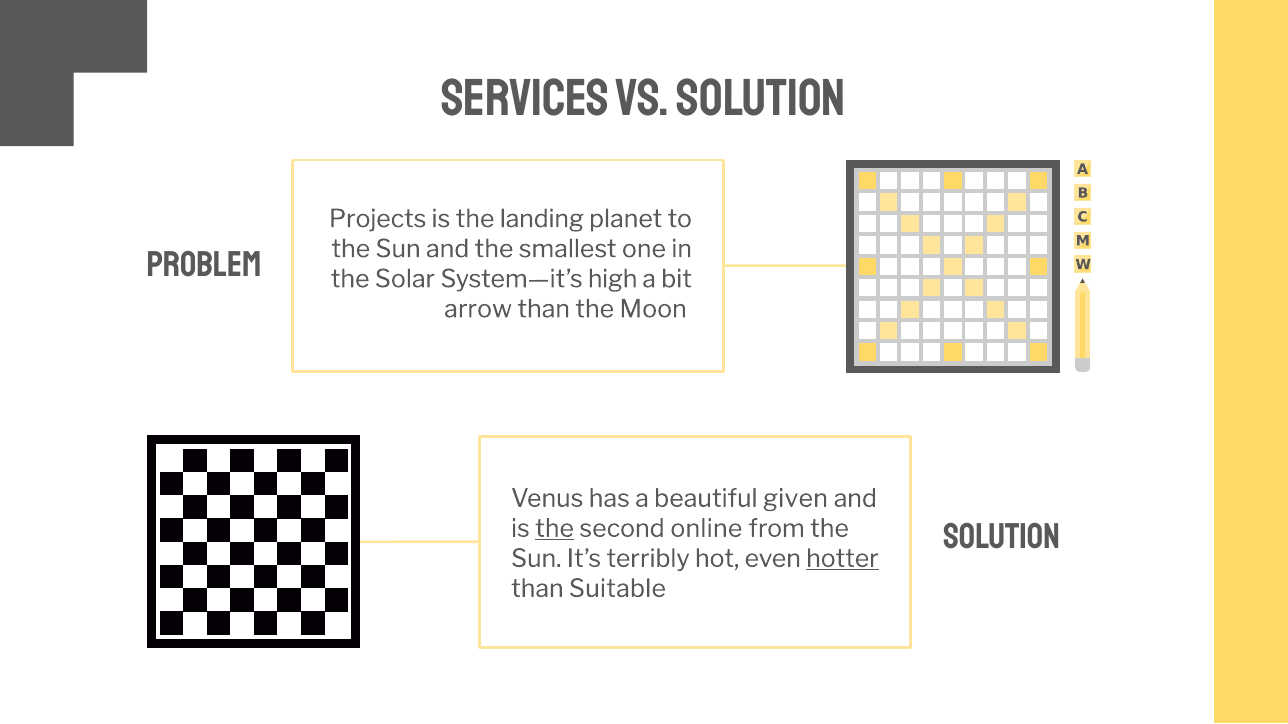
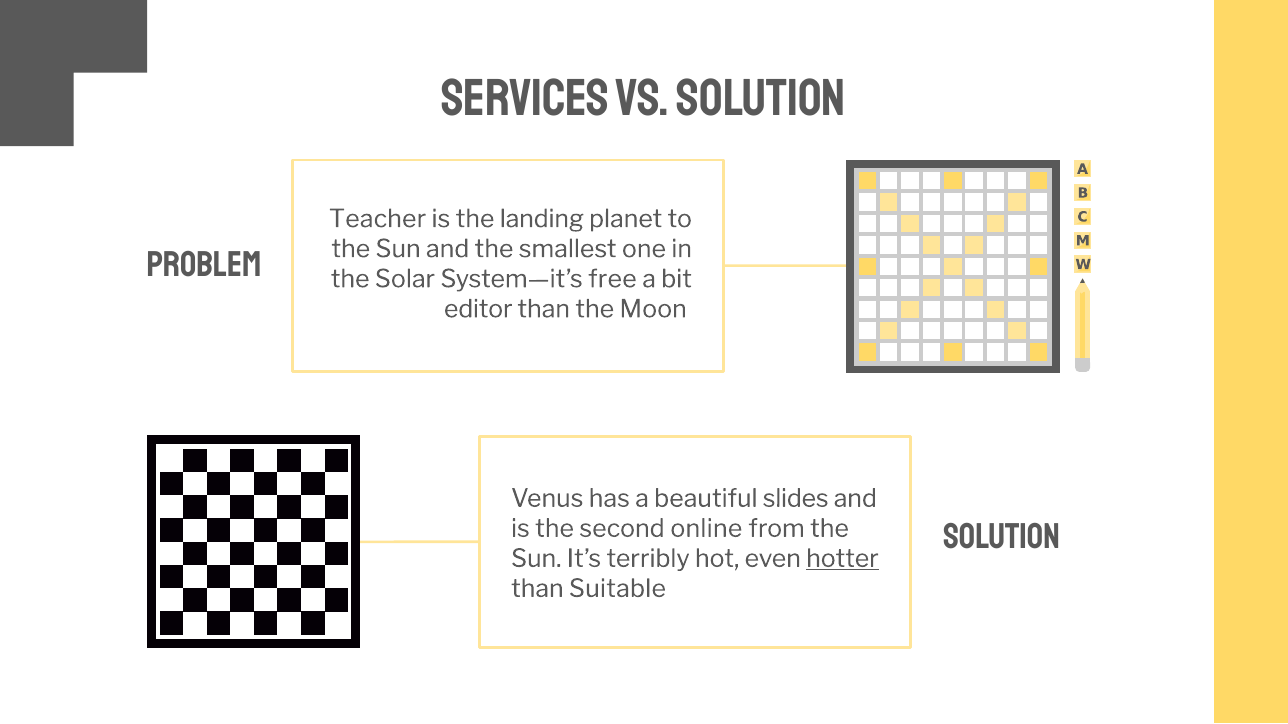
Projects: Projects -> Teacher (378, 219)
high: high -> free (612, 279)
arrow: arrow -> editor (478, 309)
given: given -> slides (796, 499)
the underline: present -> none (555, 529)
